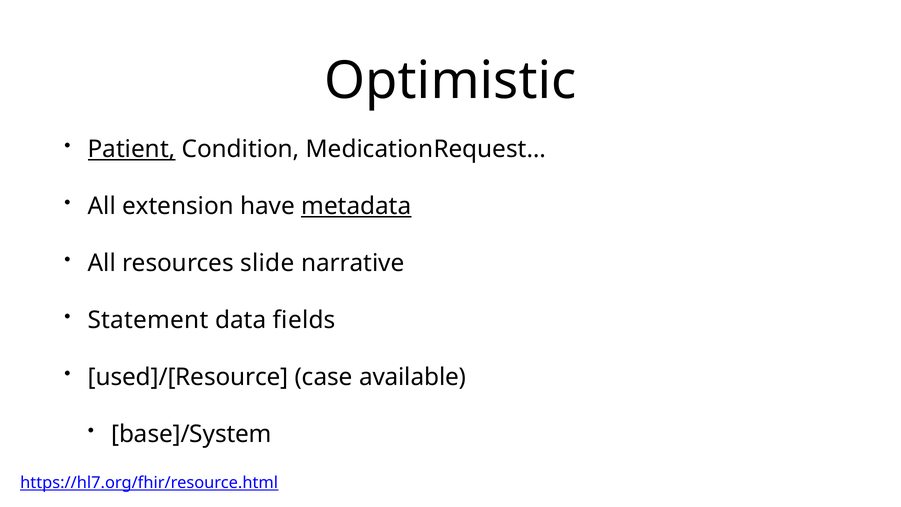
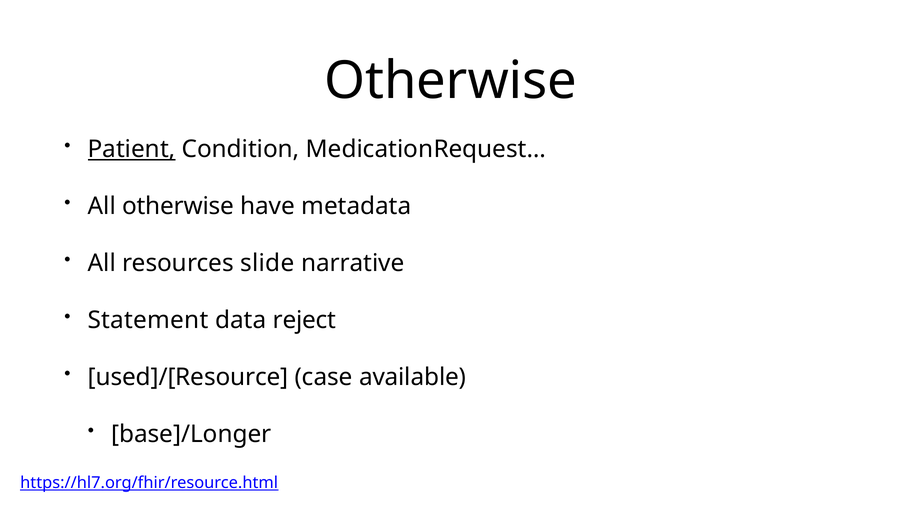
Optimistic: Optimistic -> Otherwise (451, 81)
All extension: extension -> otherwise (178, 206)
metadata underline: present -> none (356, 206)
fields: fields -> reject (304, 320)
base]/System: base]/System -> base]/Longer (191, 434)
